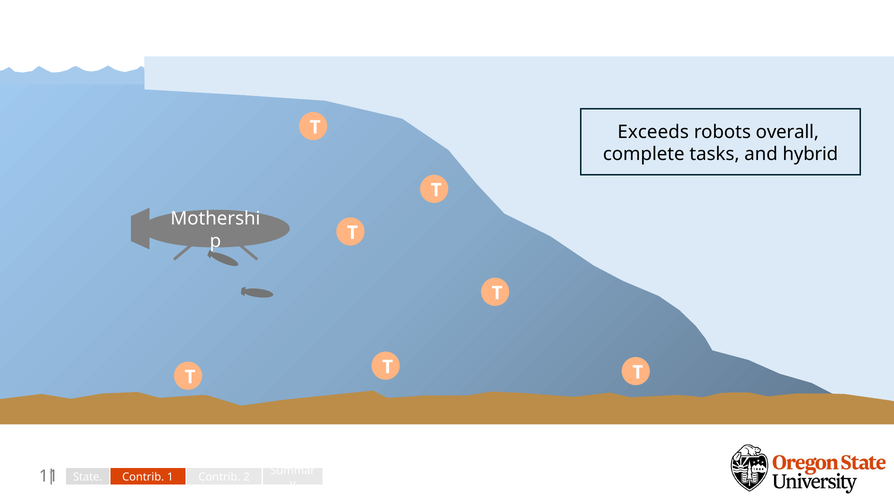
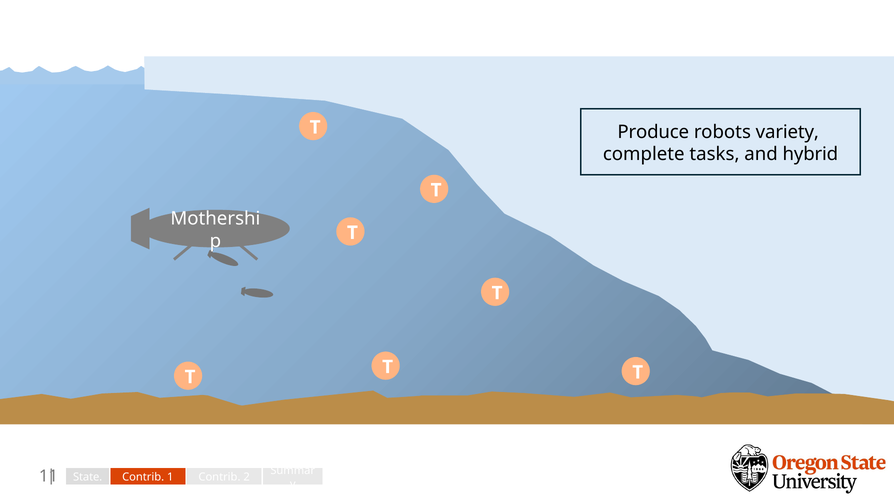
Exceeds: Exceeds -> Produce (653, 132)
overall: overall -> variety (787, 132)
